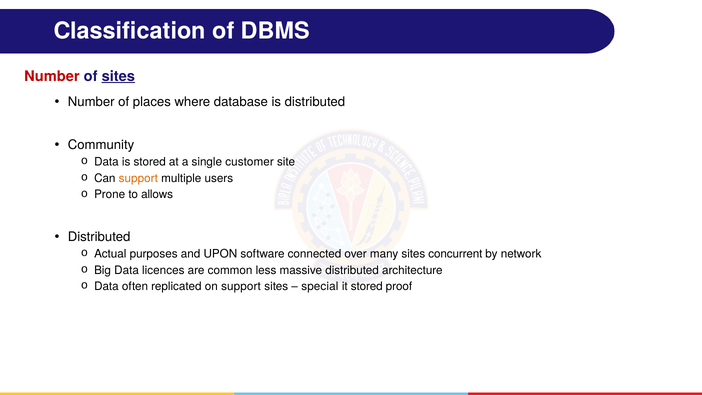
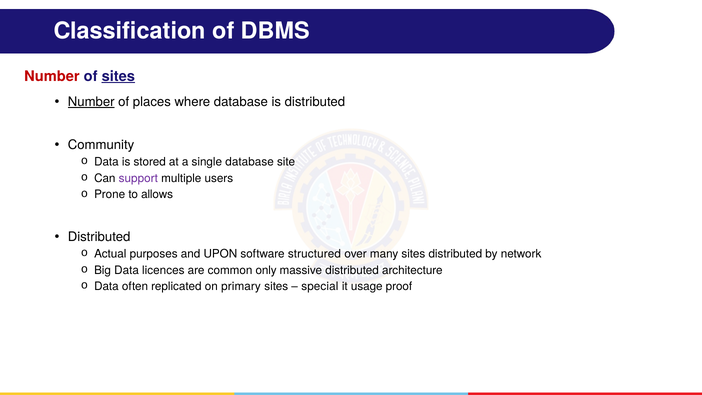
Number underline: none -> present (91, 102)
single customer: customer -> database (250, 162)
support colour: orange -> purple (138, 178)
connected: connected -> structured (314, 254)
sites concurrent: concurrent -> distributed (455, 254)
less: less -> only (266, 270)
on support: support -> primary (241, 286)
it stored: stored -> usage (367, 286)
